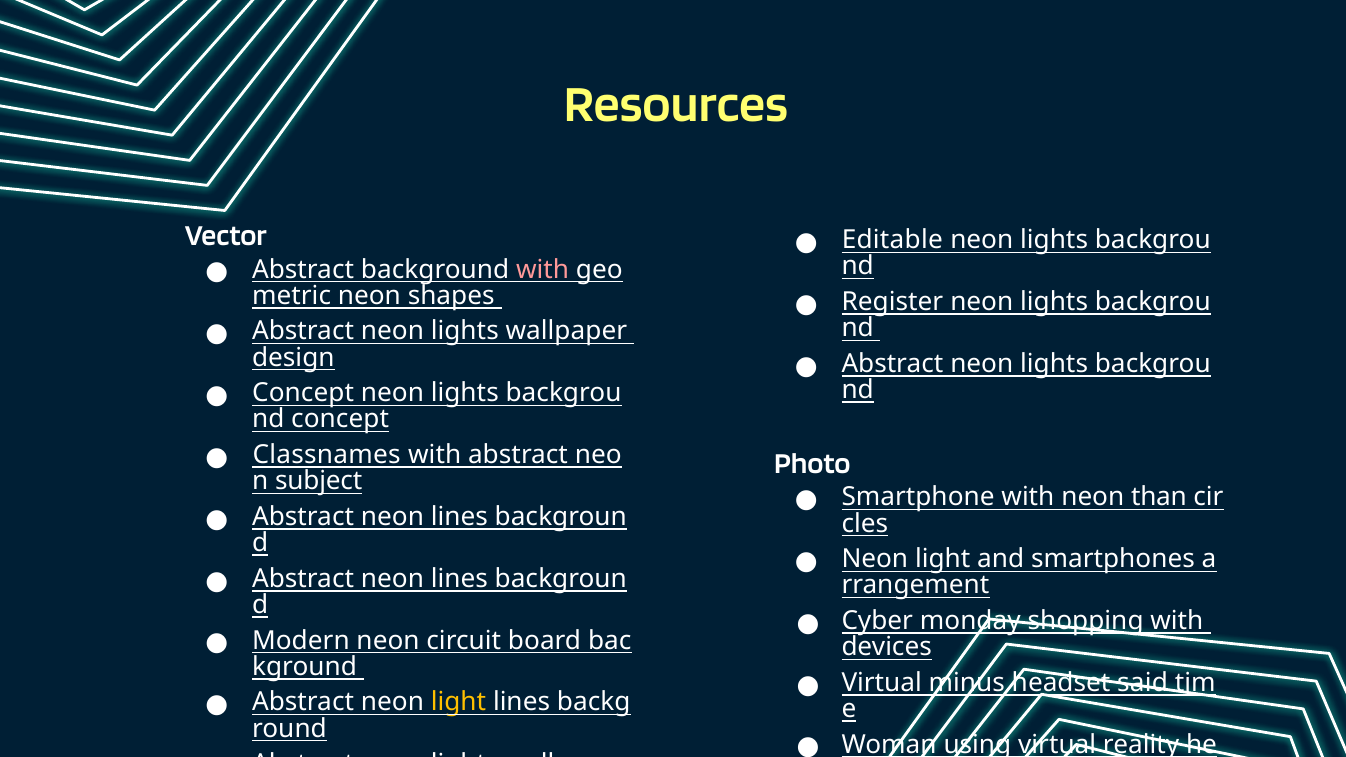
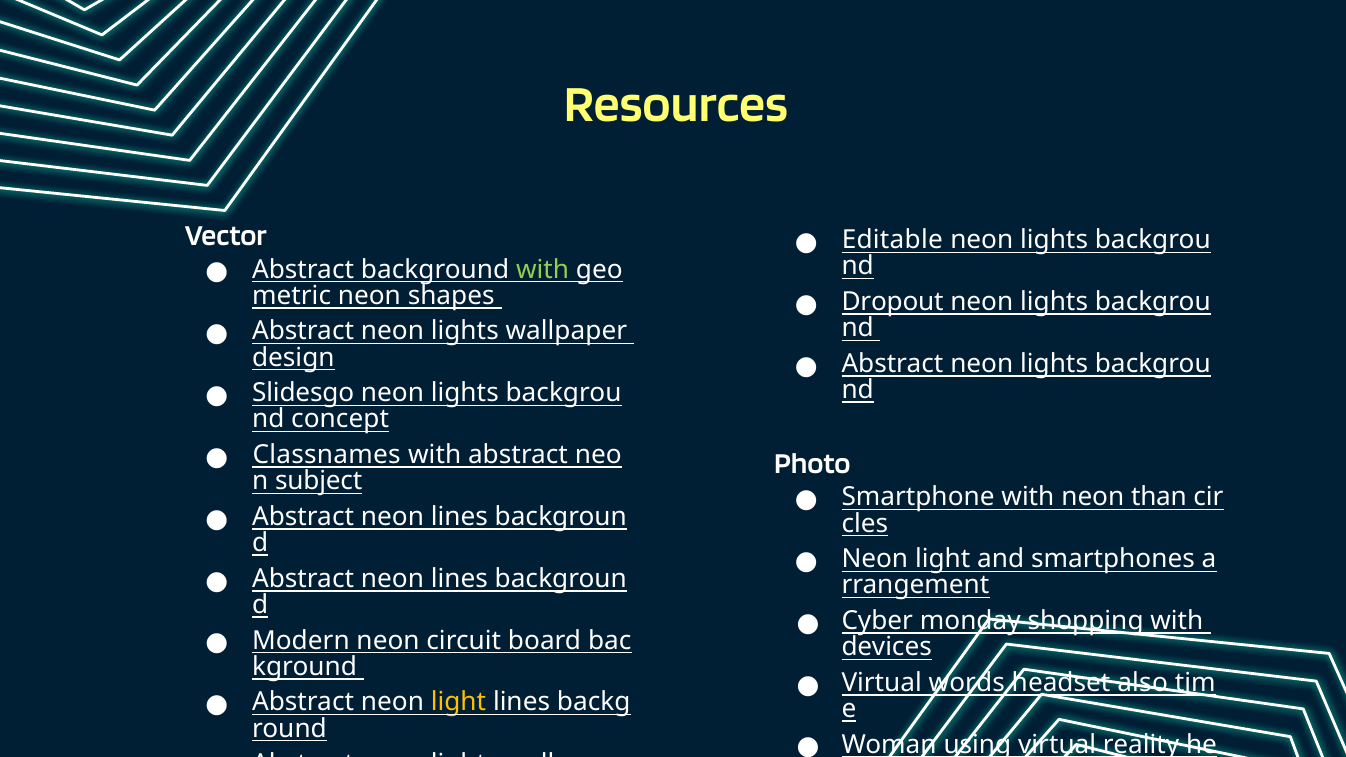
with colour: pink -> light green (543, 270)
Register: Register -> Dropout (893, 302)
Concept: Concept -> Slidesgo (303, 393)
minus: minus -> words (967, 683)
said: said -> also (1143, 683)
